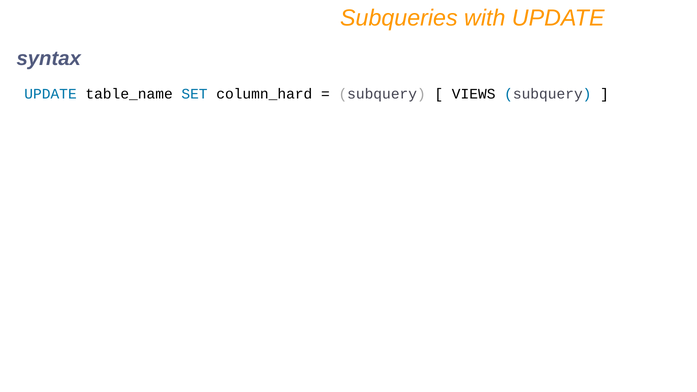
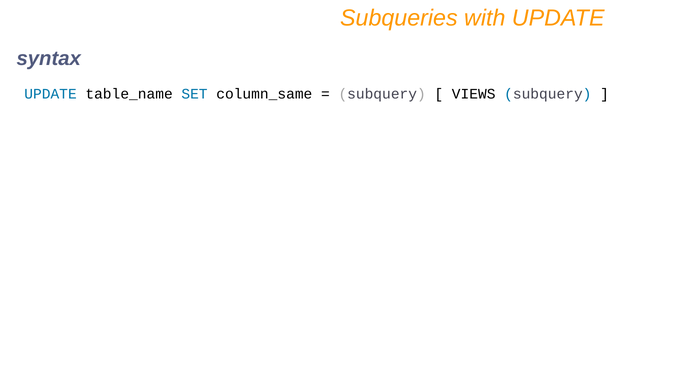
column_hard: column_hard -> column_same (264, 94)
